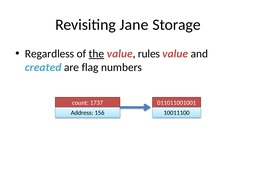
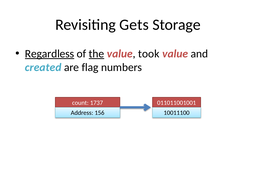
Jane: Jane -> Gets (134, 25)
Regardless underline: none -> present (50, 54)
rules: rules -> took (149, 54)
